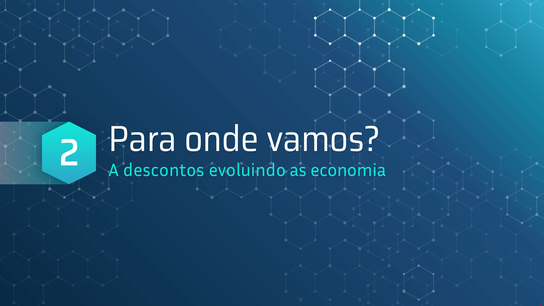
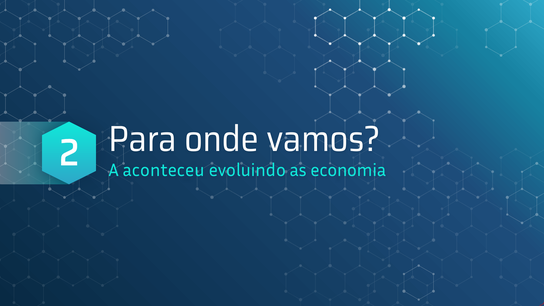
descontos: descontos -> aconteceu (164, 170)
